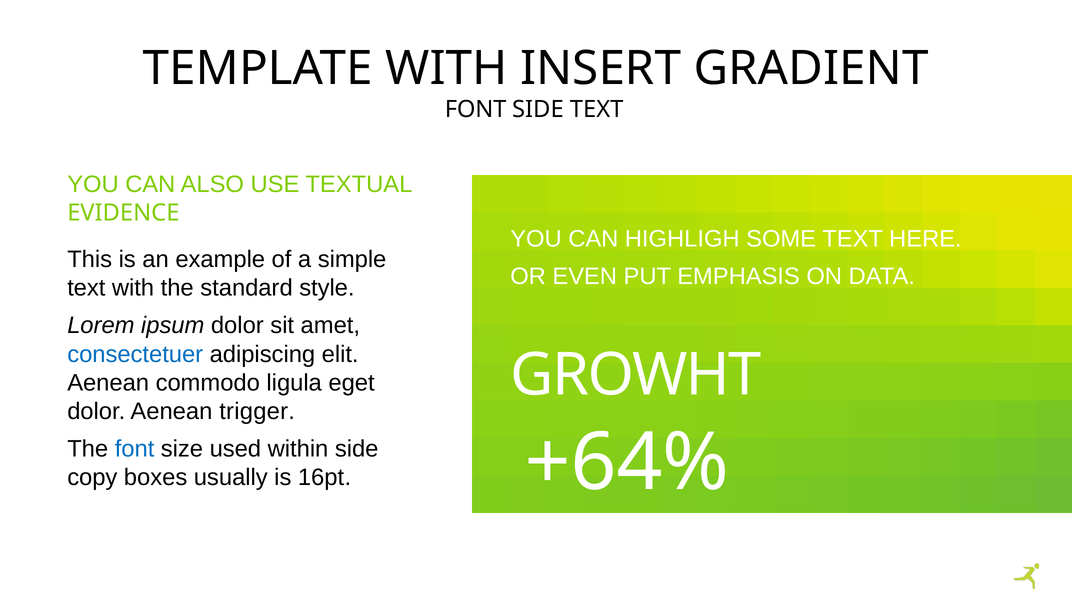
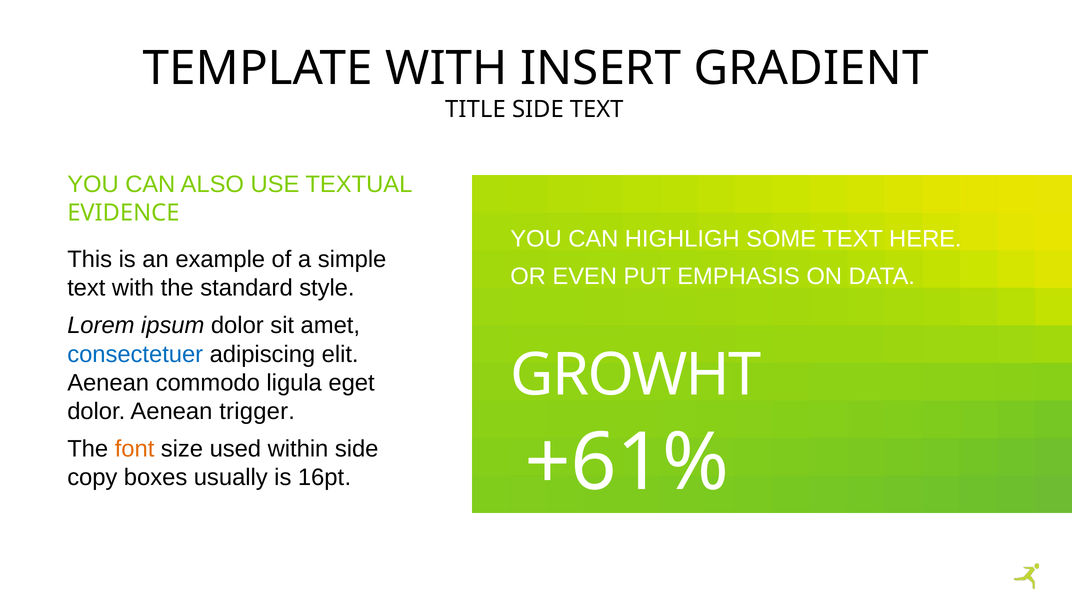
FONT: FONT -> TITLE (475, 109)
font colour: blue -> orange (135, 449)
+64%: +64% -> +61% (627, 463)
